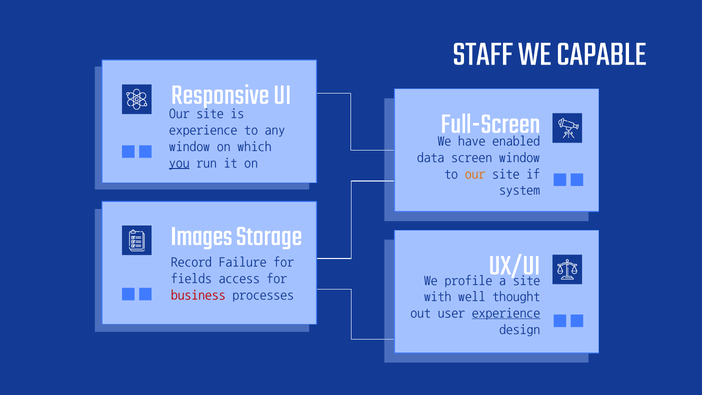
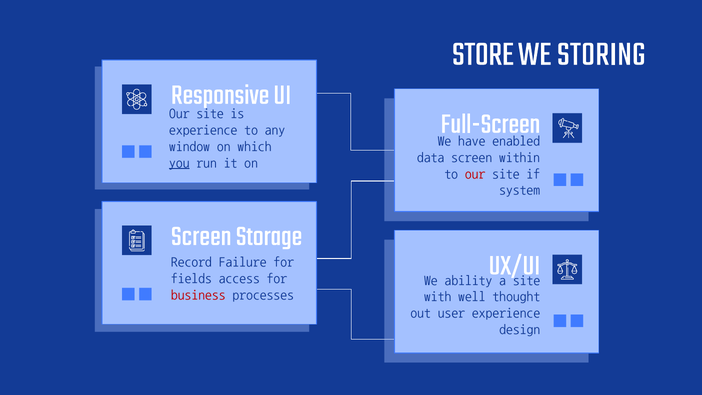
STAFF: STAFF -> STORE (483, 53)
CAPABLE: CAPABLE -> STORING (601, 53)
screen window: window -> within (520, 157)
our colour: orange -> red (475, 173)
Images: Images -> Screen (201, 235)
profile: profile -> ability (468, 280)
experience underline: present -> none (506, 313)
